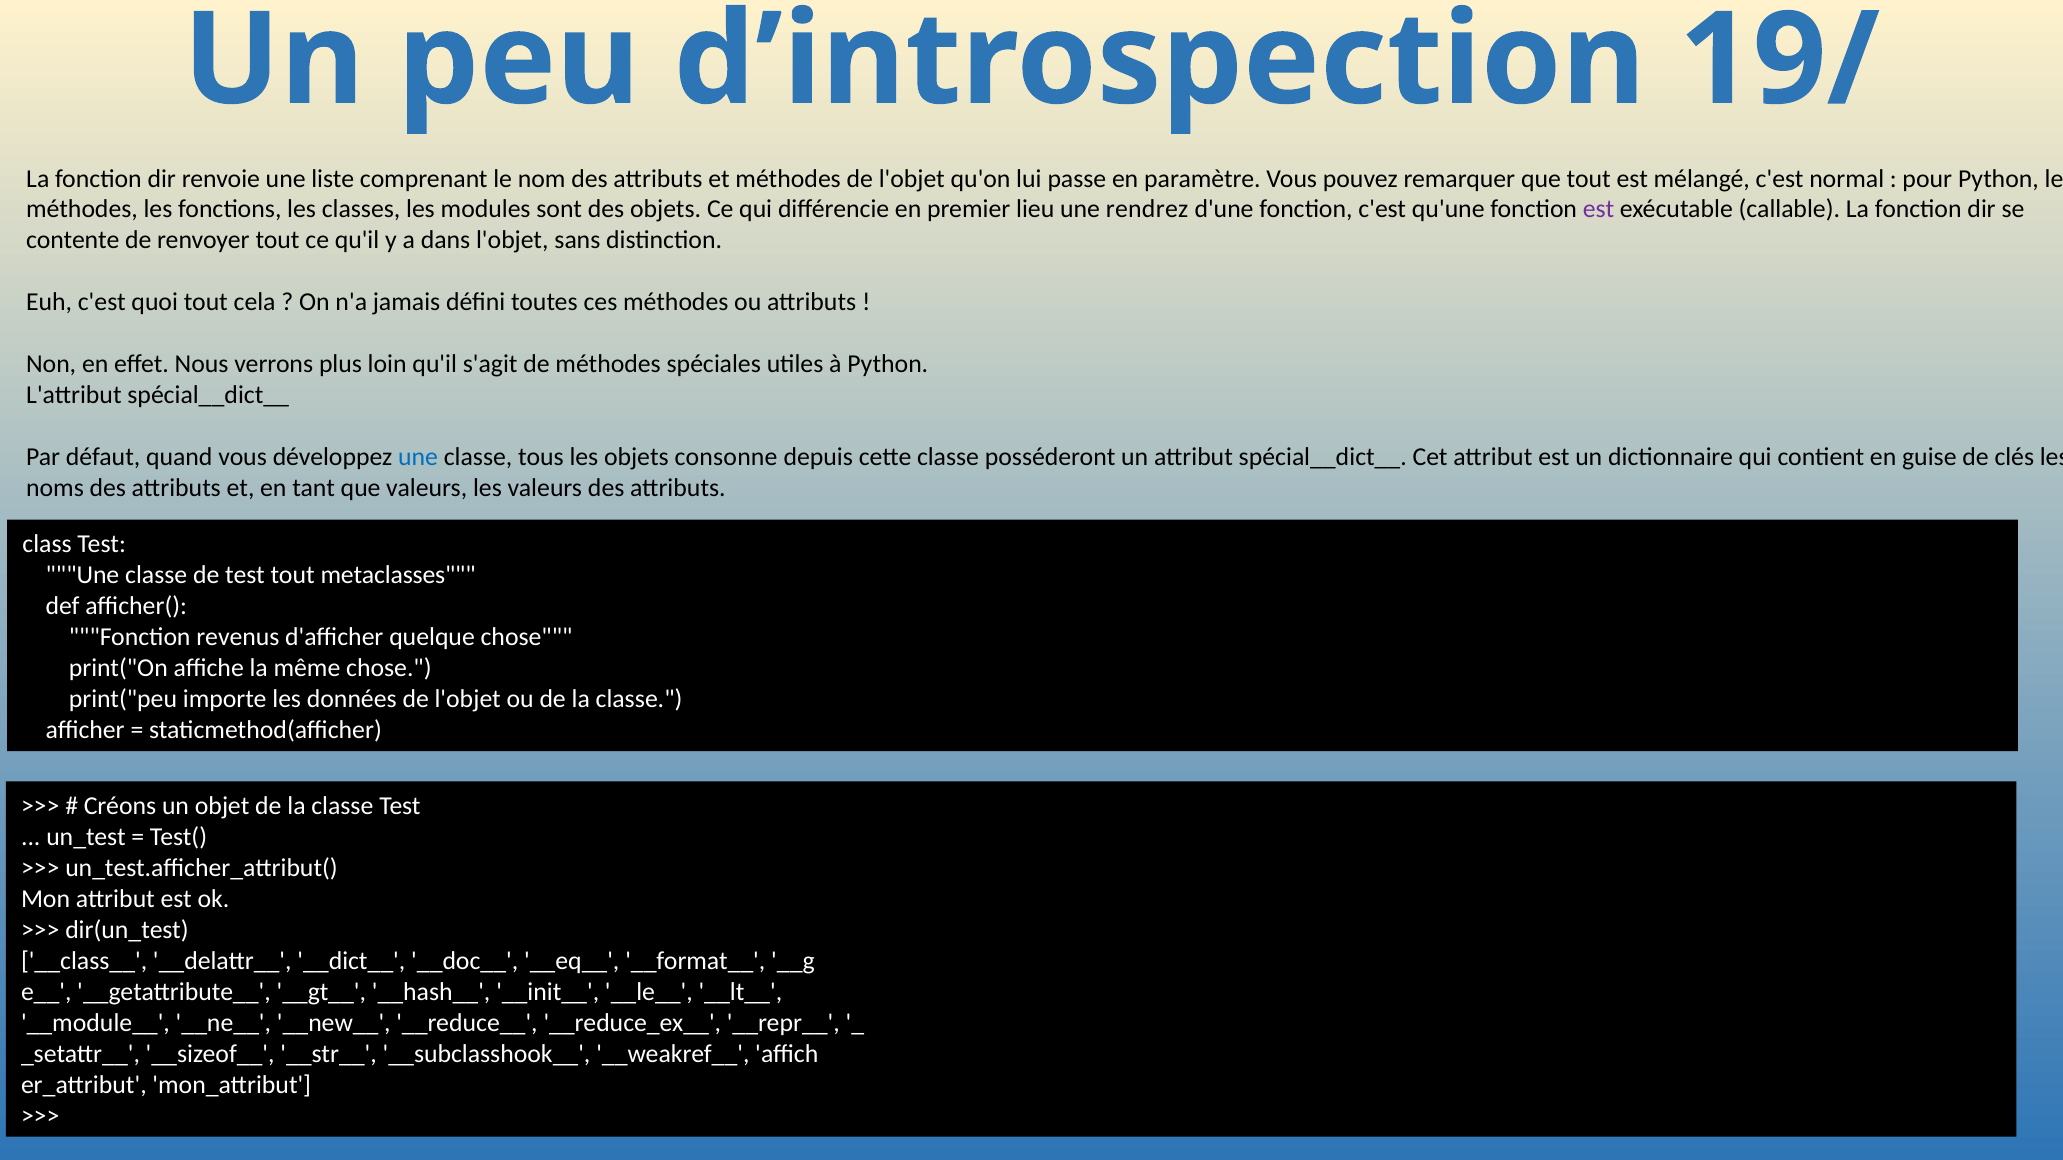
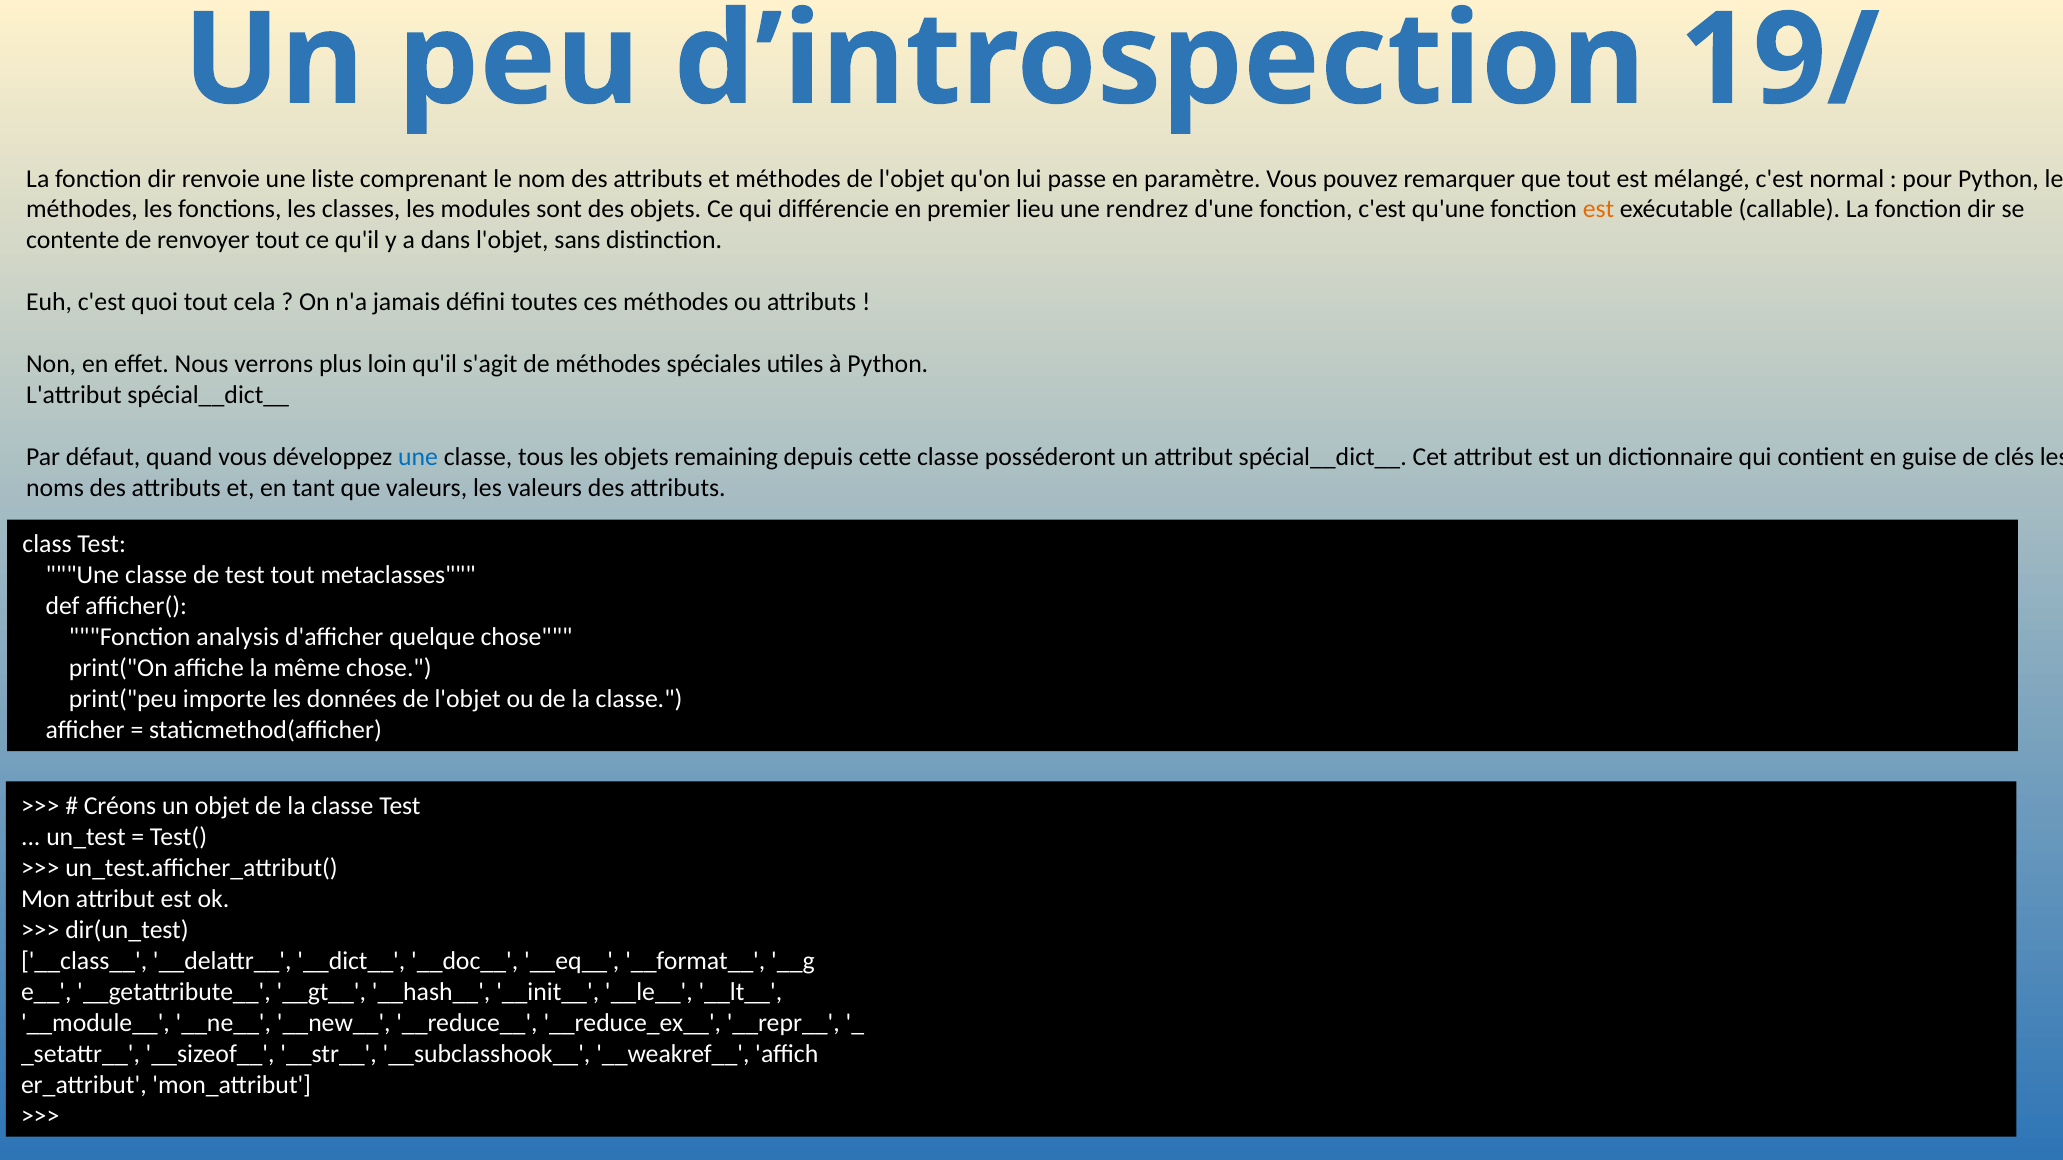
est colour: purple -> orange (1599, 210)
consonne: consonne -> remaining (726, 457)
revenus: revenus -> analysis (238, 637)
